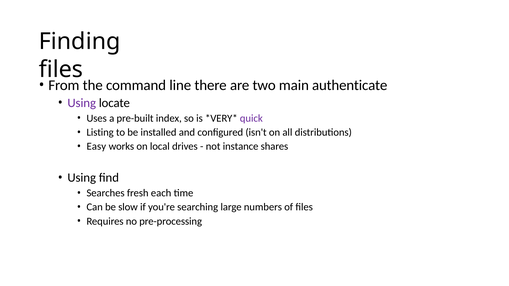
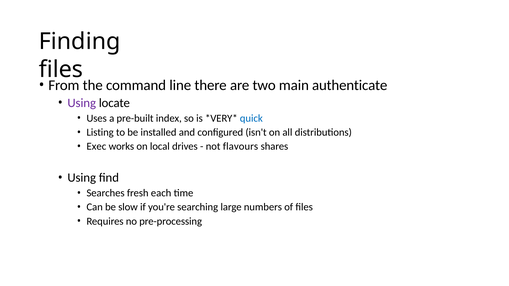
quick colour: purple -> blue (251, 118)
Easy: Easy -> Exec (96, 147)
instance: instance -> flavours (240, 147)
